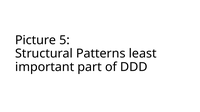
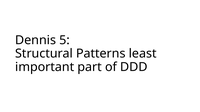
Picture: Picture -> Dennis (36, 40)
